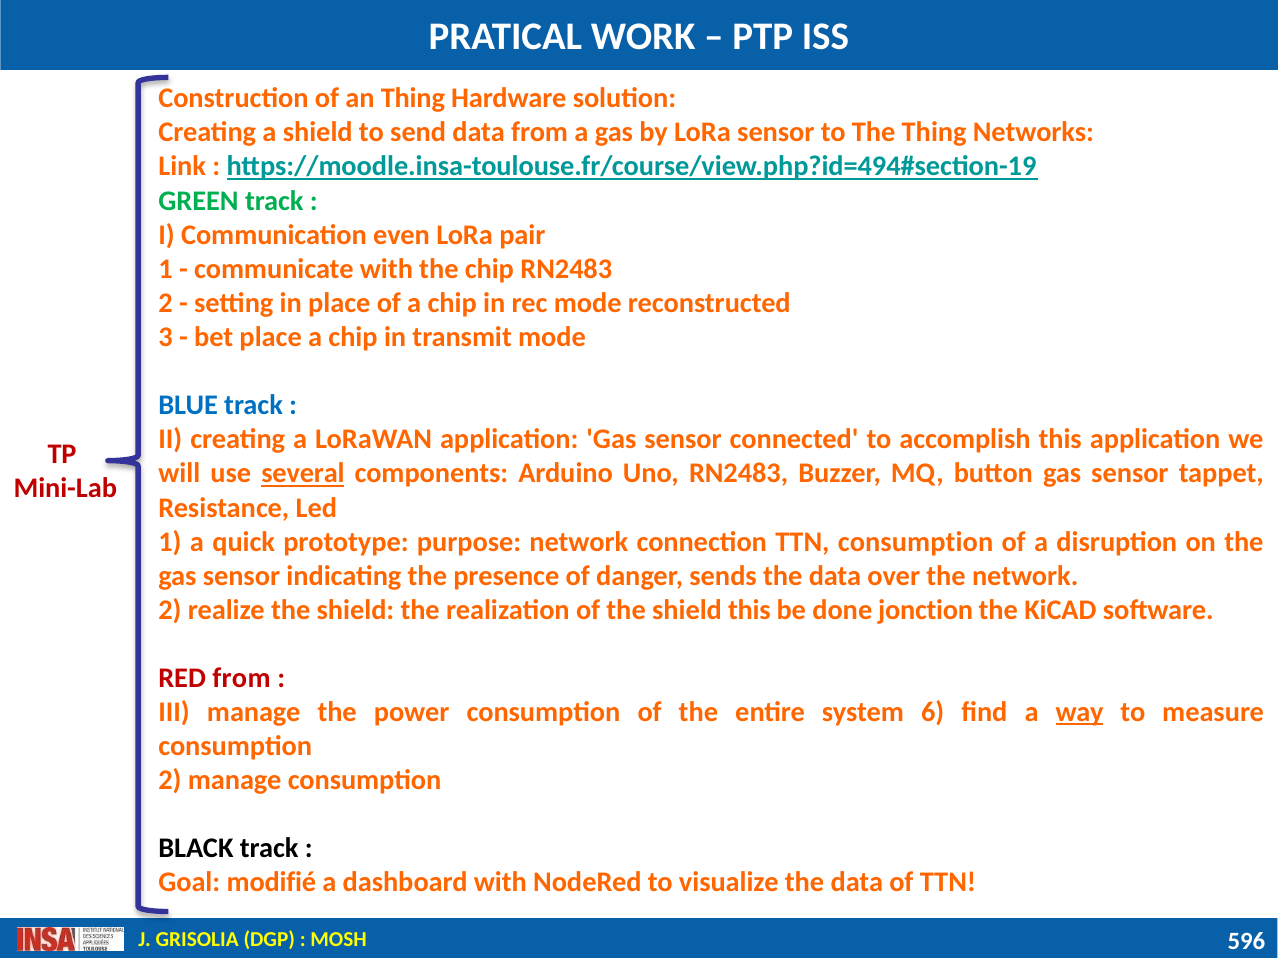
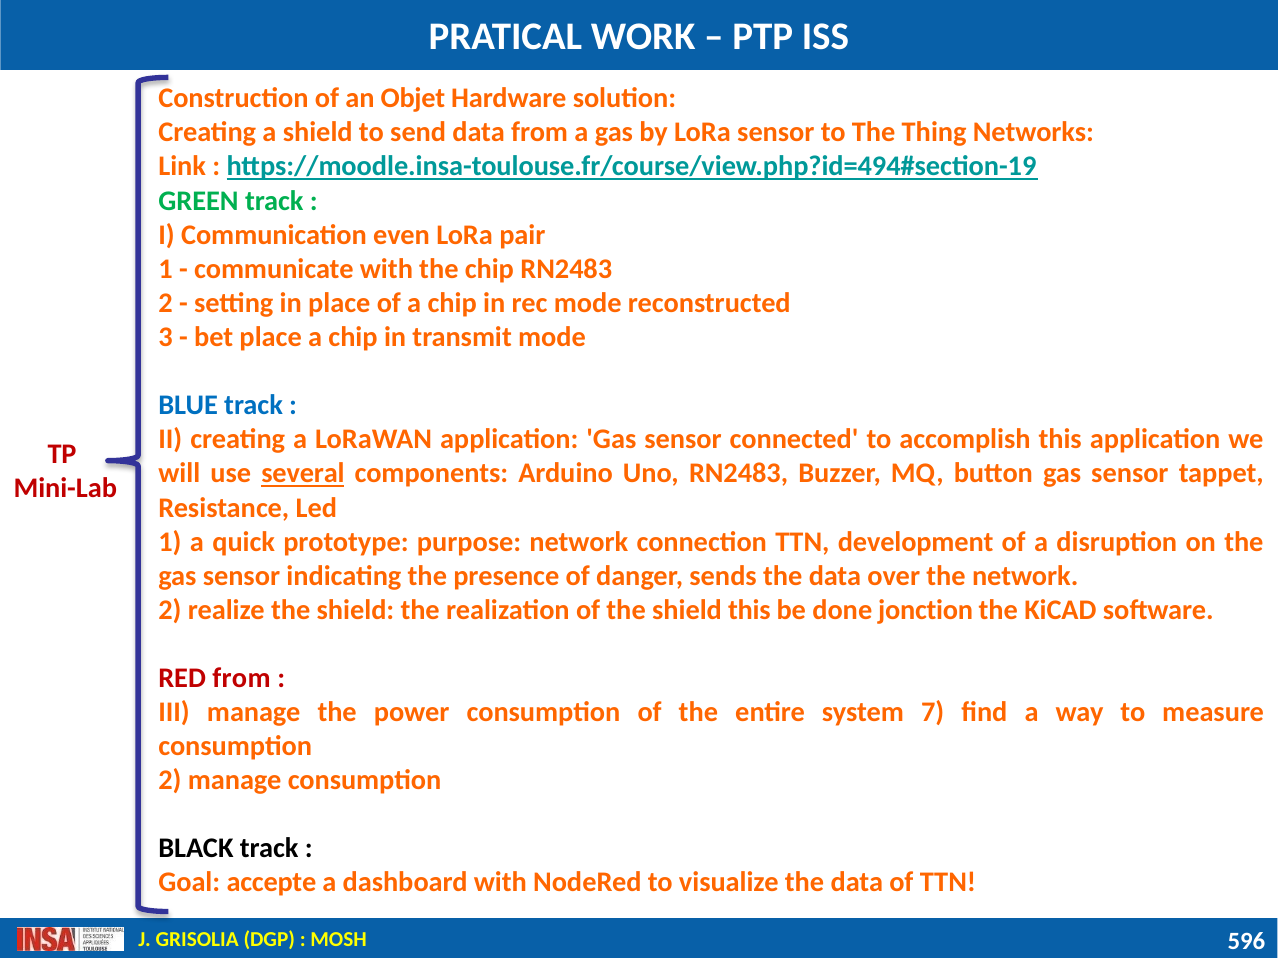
an Thing: Thing -> Objet (413, 99)
TTN consumption: consumption -> development (916, 542)
6: 6 -> 7 (933, 712)
way underline: present -> none (1080, 712)
modifié: modifié -> accepte (271, 883)
